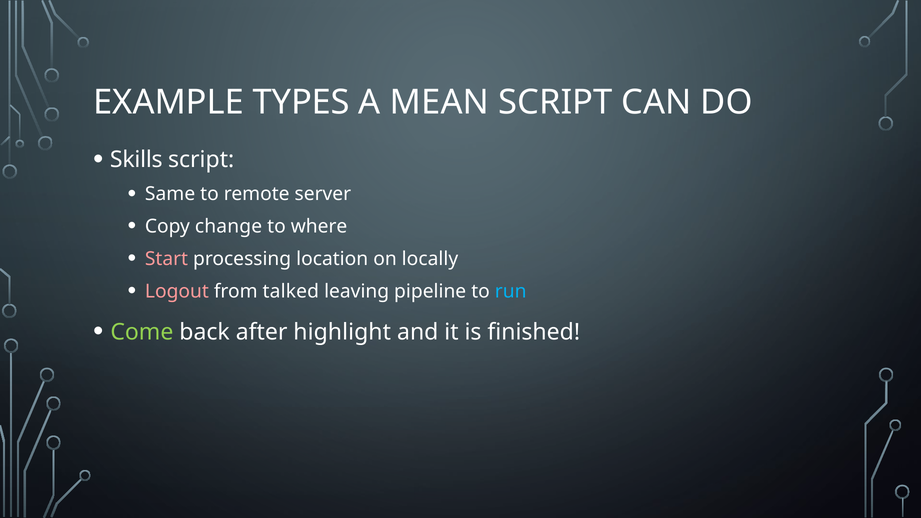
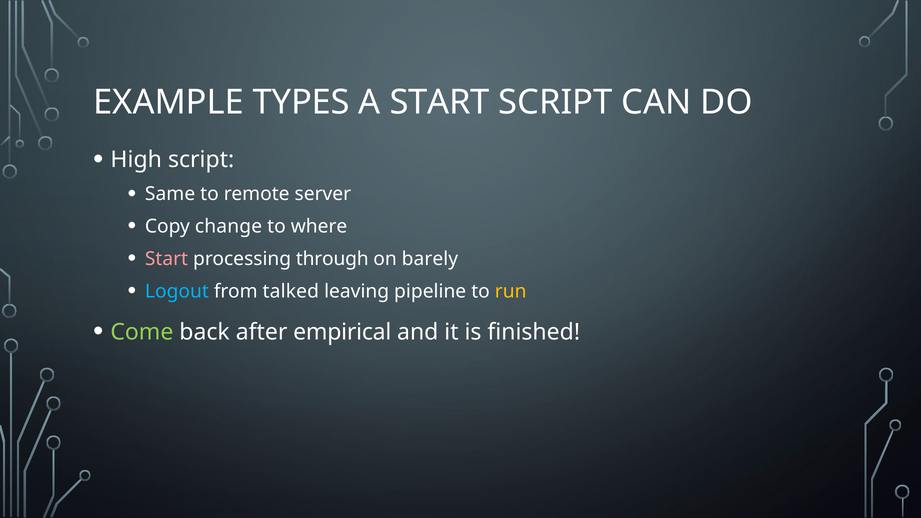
A MEAN: MEAN -> START (440, 102)
Skills: Skills -> High (136, 160)
location: location -> through (332, 259)
locally: locally -> barely (430, 259)
Logout colour: pink -> light blue (177, 291)
run colour: light blue -> yellow (511, 291)
highlight: highlight -> empirical (342, 332)
